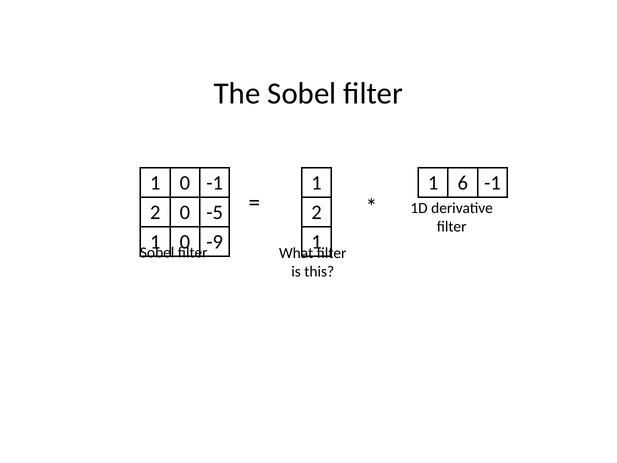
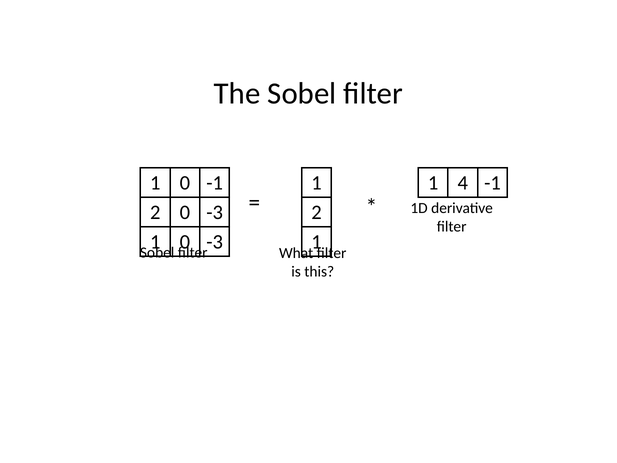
6: 6 -> 4 (463, 183)
2 0 -5: -5 -> -3 (215, 212)
-9: -9 -> -3 (215, 242)
